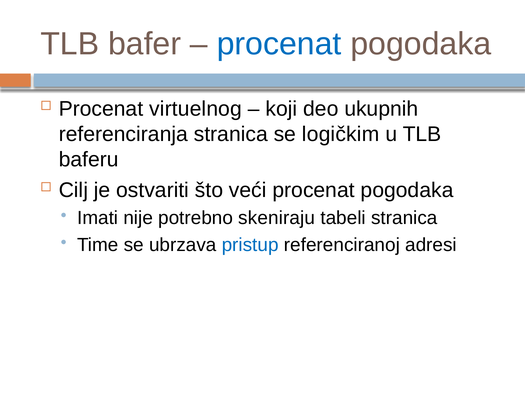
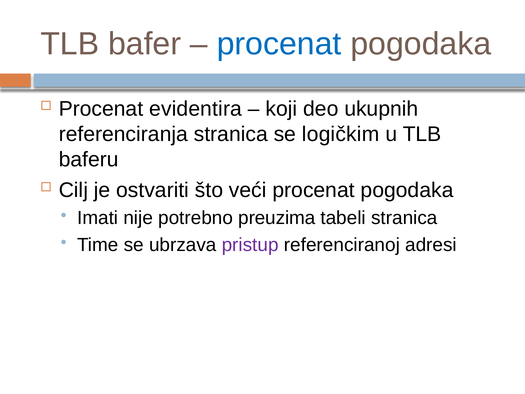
virtuelnog: virtuelnog -> evidentira (196, 109)
skeniraju: skeniraju -> preuzima (277, 218)
pristup colour: blue -> purple (250, 245)
